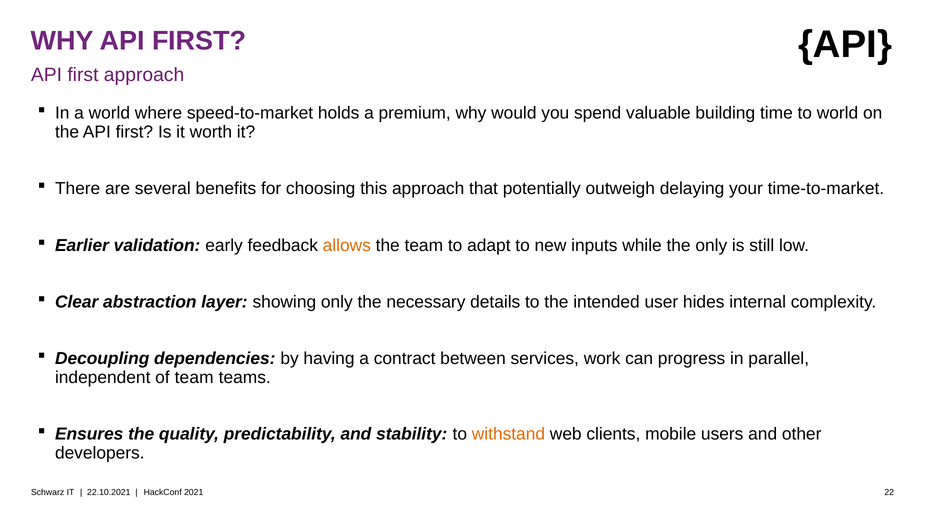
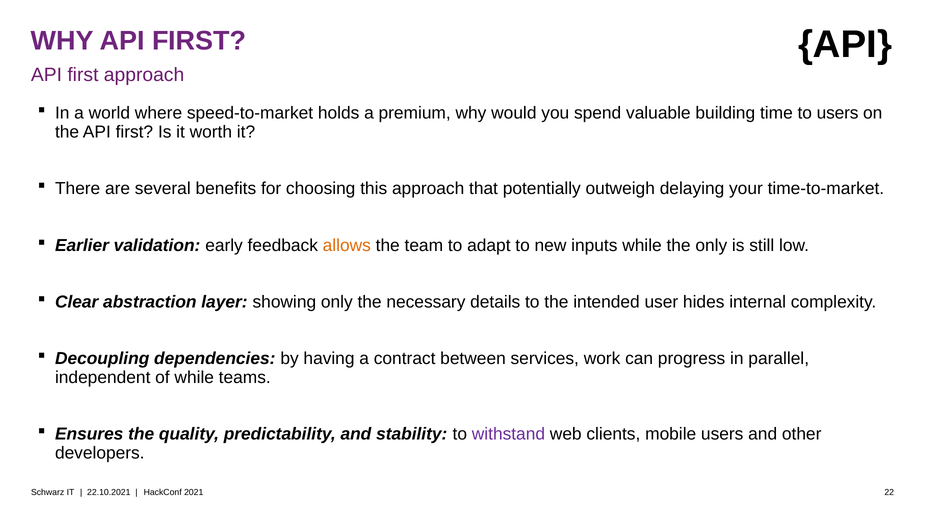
to world: world -> users (838, 113)
of team: team -> while (194, 378)
withstand colour: orange -> purple (508, 434)
